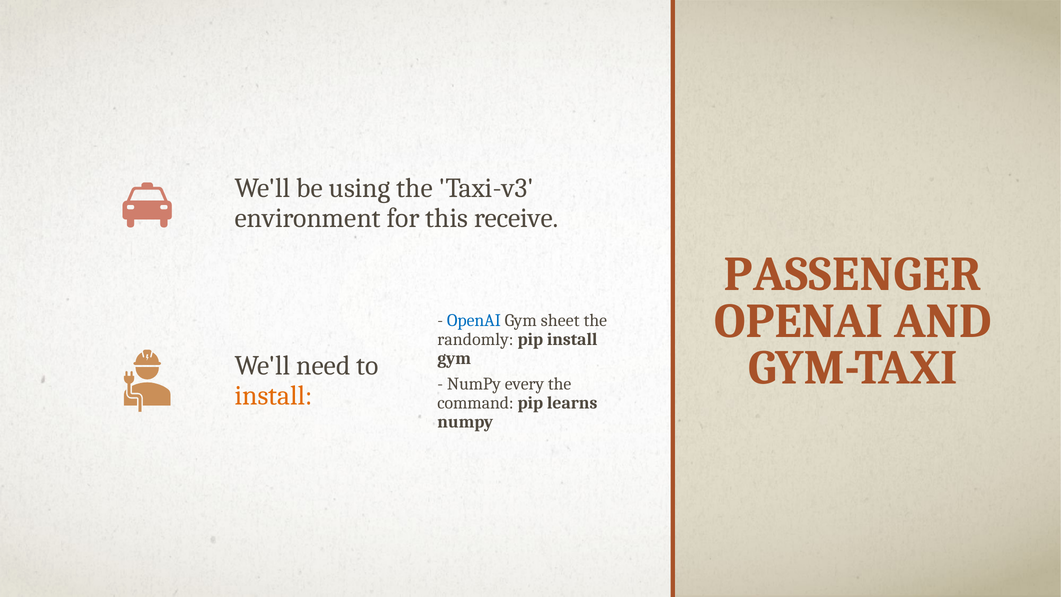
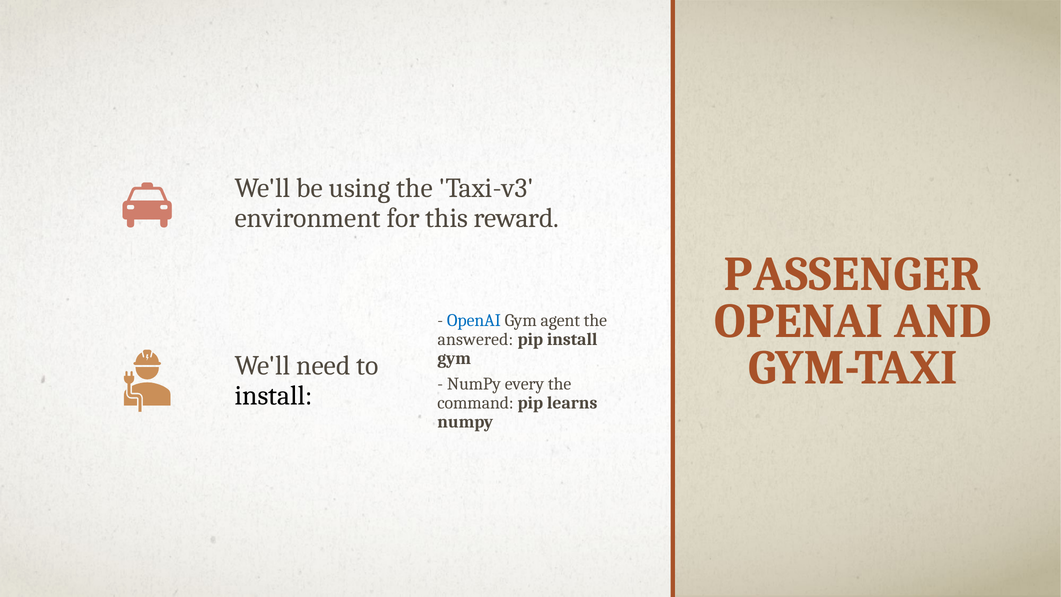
receive: receive -> reward (516, 218)
sheet: sheet -> agent (560, 320)
randomly: randomly -> answered (475, 339)
install colour: orange -> black (274, 396)
